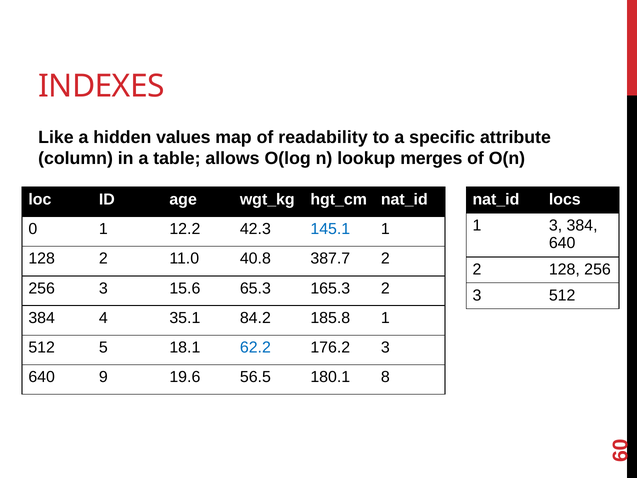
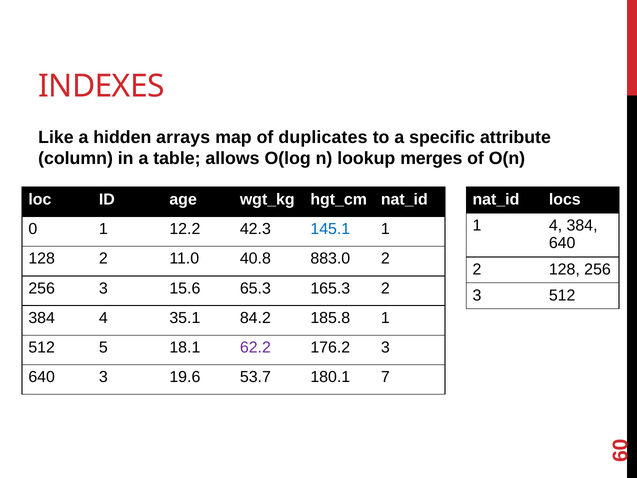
values: values -> arrays (183, 137)
readability: readability -> duplicates (323, 137)
1 3: 3 -> 4 (556, 225)
387.7: 387.7 -> 883.0 (330, 259)
62.2 colour: blue -> purple (255, 347)
640 9: 9 -> 3 (103, 377)
56.5: 56.5 -> 53.7 (255, 377)
8: 8 -> 7 (385, 377)
